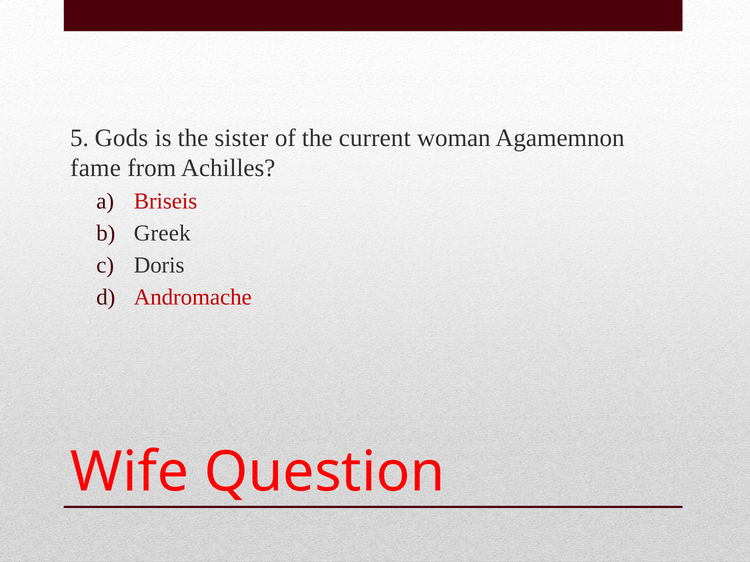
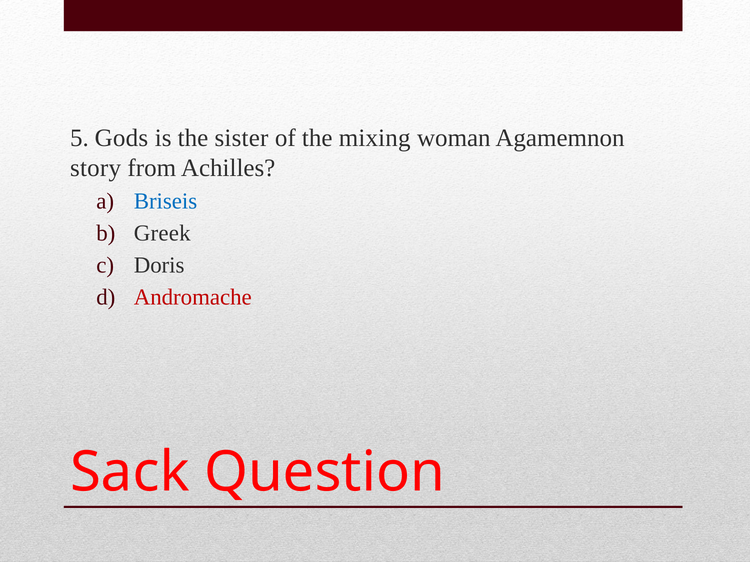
current: current -> mixing (375, 138)
fame: fame -> story (96, 168)
Briseis colour: red -> blue (166, 201)
Wife: Wife -> Sack (130, 473)
